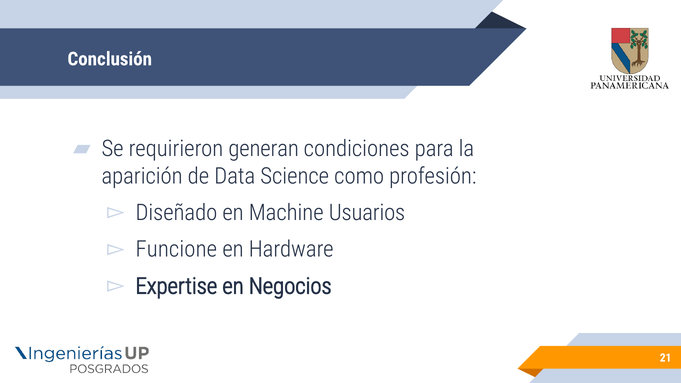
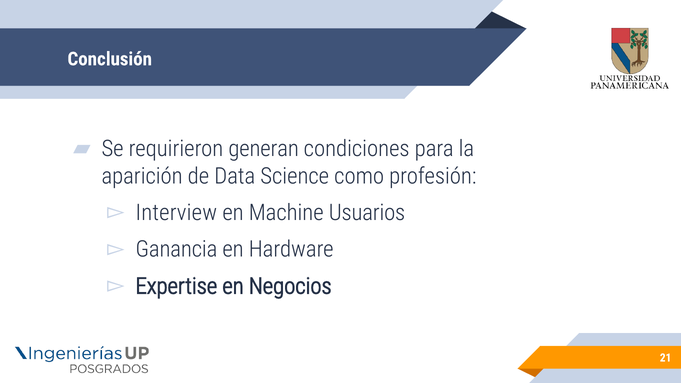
Diseñado: Diseñado -> Interview (176, 213)
Funcione: Funcione -> Ganancia (176, 250)
